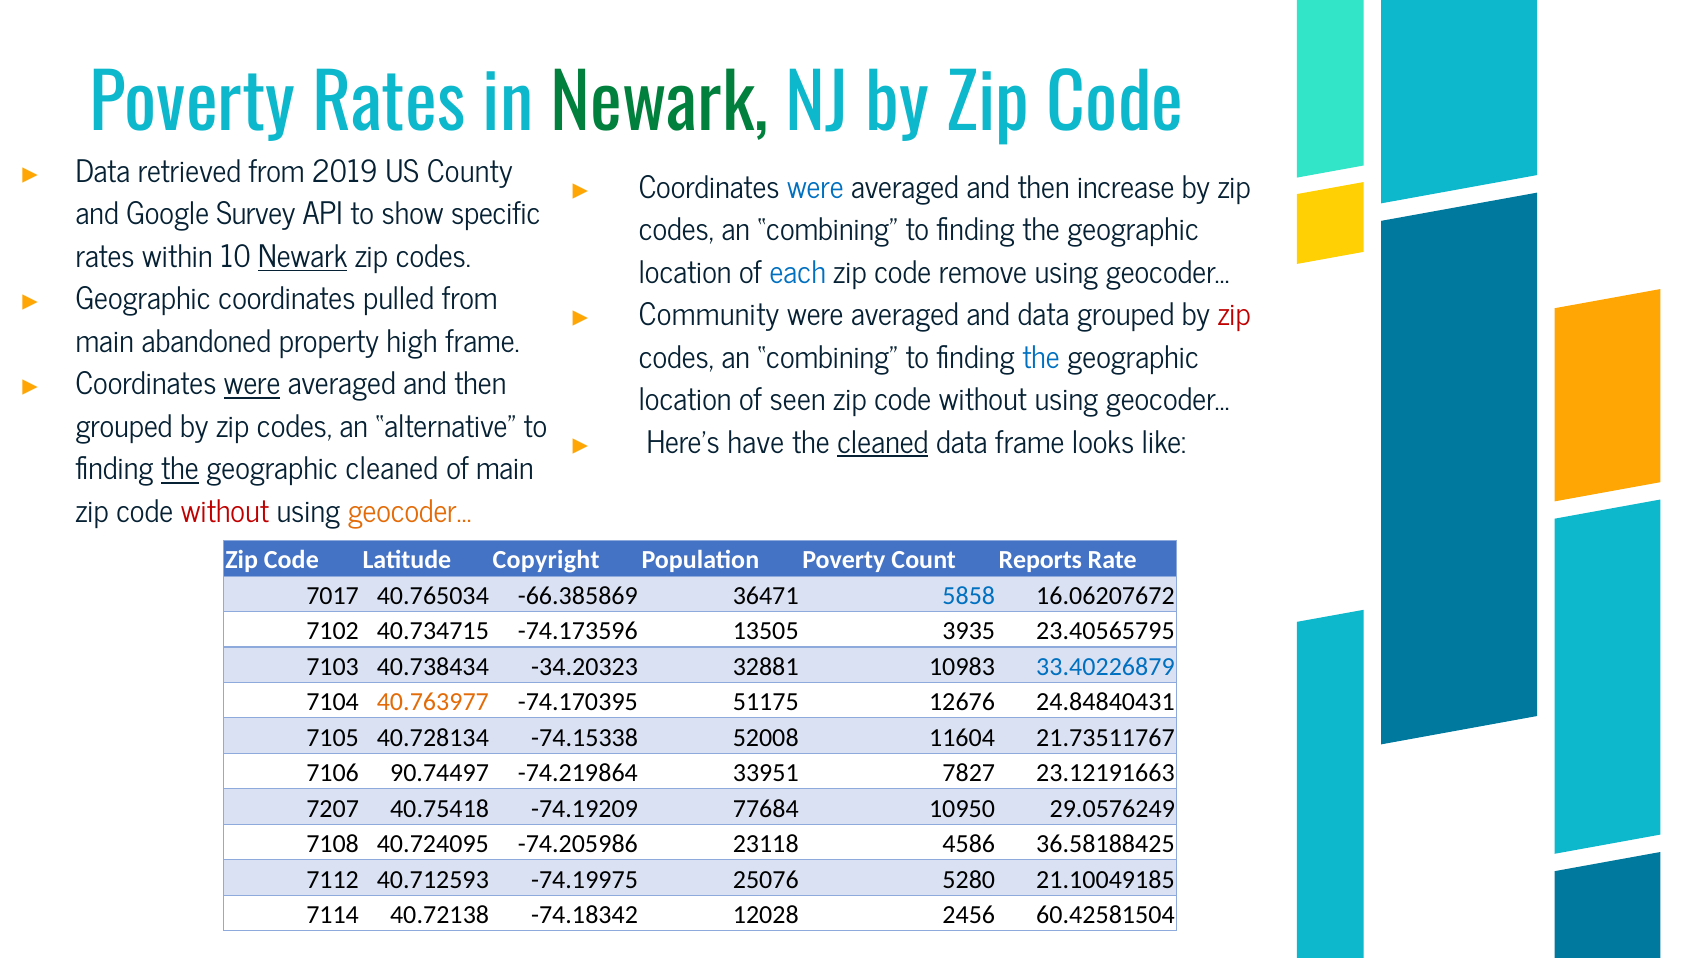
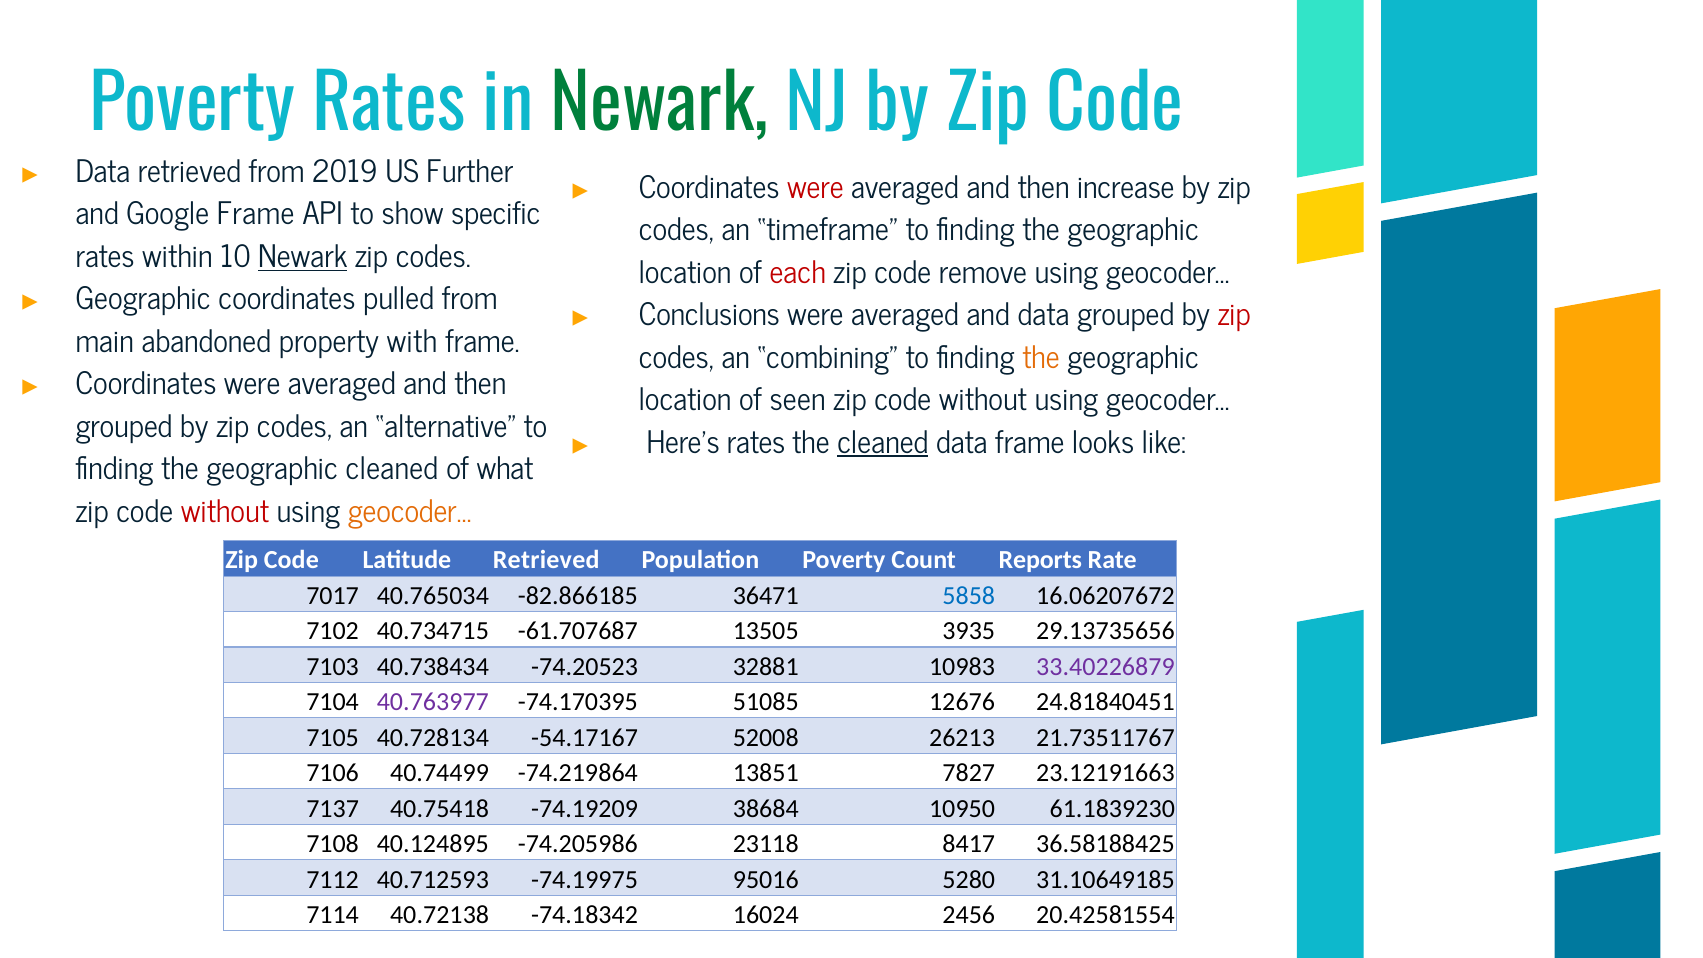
County: County -> Further (470, 172)
were colour: blue -> red (815, 188)
Google Survey: Survey -> Frame (256, 215)
combining: combining -> timeframe (828, 231)
each colour: blue -> red (798, 273)
Community: Community -> Conclusions (709, 316)
high: high -> with (412, 342)
the colour: blue -> orange (1041, 358)
were underline: present -> none (252, 385)
Here’s have: have -> rates (756, 443)
the underline: present -> none (180, 469)
of main: main -> what (505, 469)
Latitude Copyright: Copyright -> Retrieved (546, 560)
-66.385869: -66.385869 -> -82.866185 (578, 596)
-74.173596: -74.173596 -> -61.707687 (578, 631)
23.40565795: 23.40565795 -> 29.13735656 (1105, 631)
-34.20323: -34.20323 -> -74.20523 (585, 667)
33.40226879 colour: blue -> purple (1105, 667)
40.763977 colour: orange -> purple (433, 702)
51175: 51175 -> 51085 (766, 702)
24.84840431: 24.84840431 -> 24.81840451 (1105, 702)
-74.15338: -74.15338 -> -54.17167 (585, 738)
11604: 11604 -> 26213 (962, 738)
90.74497: 90.74497 -> 40.74499 (440, 773)
33951: 33951 -> 13851 (766, 773)
7207: 7207 -> 7137 (333, 809)
77684: 77684 -> 38684 (766, 809)
29.0576249: 29.0576249 -> 61.1839230 (1112, 809)
40.724095: 40.724095 -> 40.124895 (433, 844)
4586: 4586 -> 8417 (969, 844)
25076: 25076 -> 95016 (766, 880)
21.10049185: 21.10049185 -> 31.10649185 (1105, 880)
12028: 12028 -> 16024 (766, 915)
60.42581504: 60.42581504 -> 20.42581554 (1105, 915)
